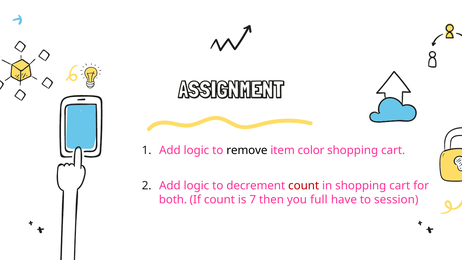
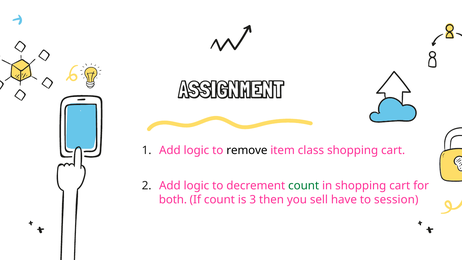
color: color -> class (311, 150)
count colour: red -> green (304, 186)
7: 7 -> 3 (253, 200)
full: full -> sell (319, 200)
